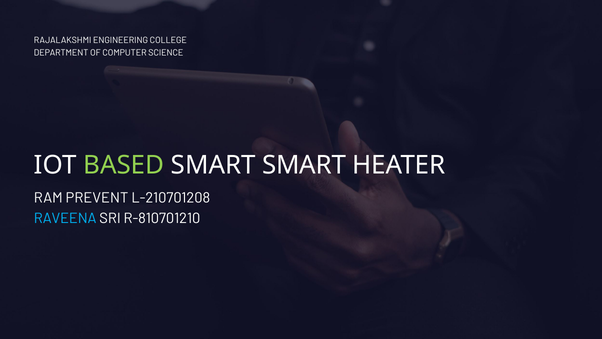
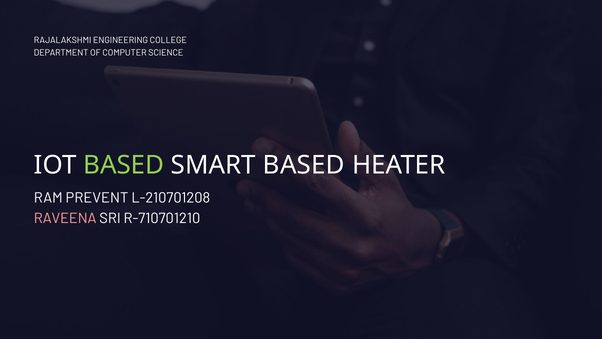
SMART SMART: SMART -> BASED (304, 165)
RAVEENA colour: light blue -> pink (65, 218)
R-810701210: R-810701210 -> R-710701210 (162, 218)
